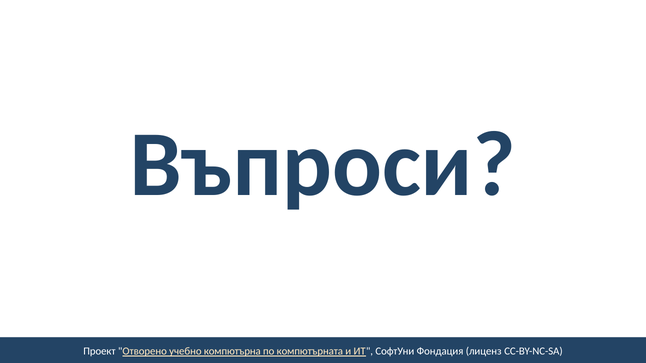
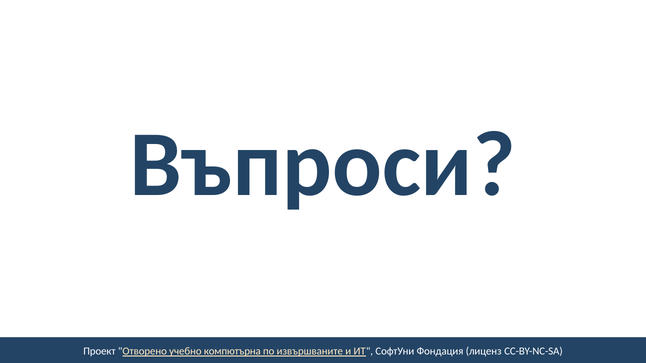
компютърната: компютърната -> извършваните (310, 352)
